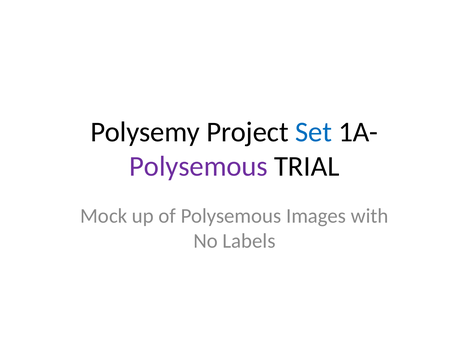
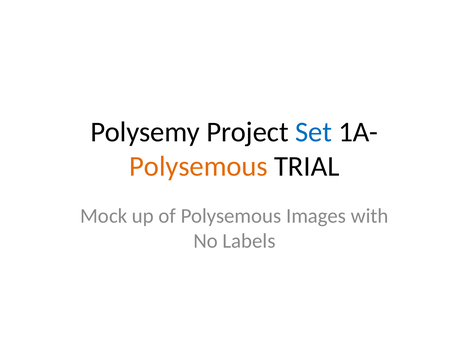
Polysemous colour: purple -> orange (198, 166)
